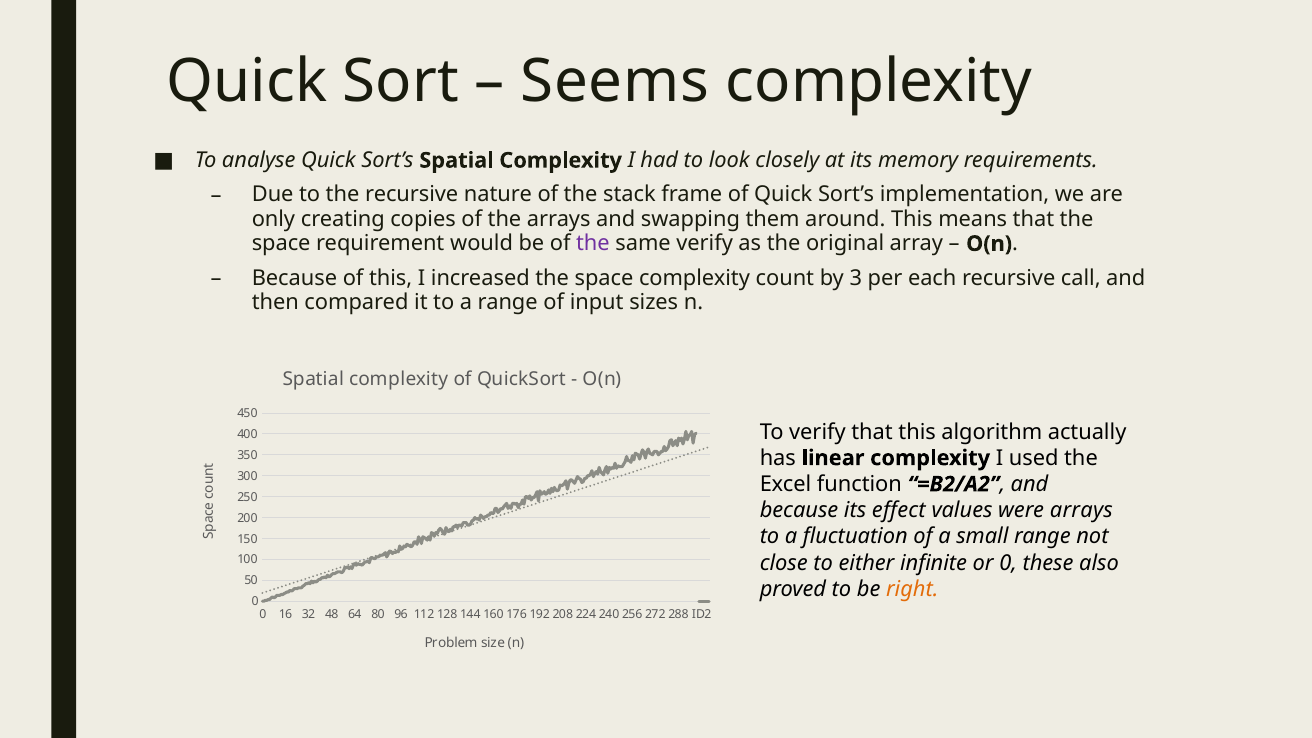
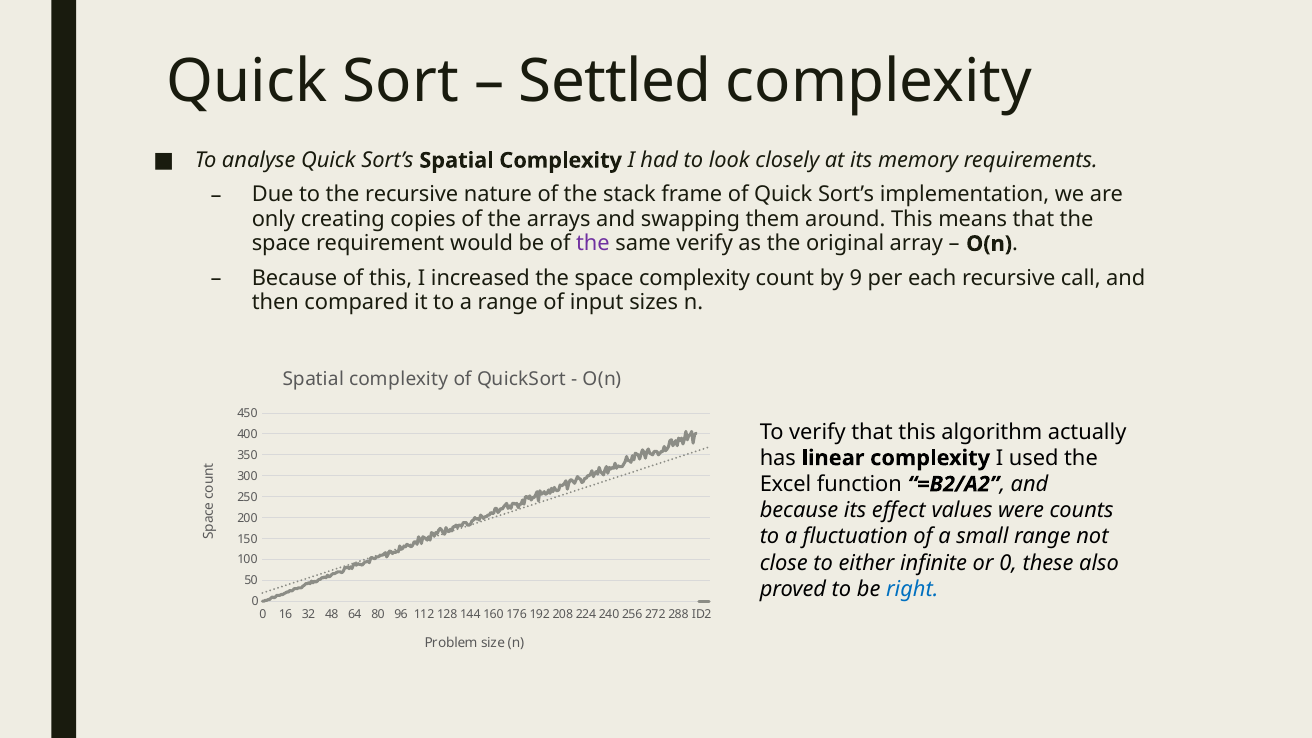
Seems: Seems -> Settled (615, 82)
3: 3 -> 9 (856, 278)
were arrays: arrays -> counts (1082, 510)
right colour: orange -> blue (912, 589)
